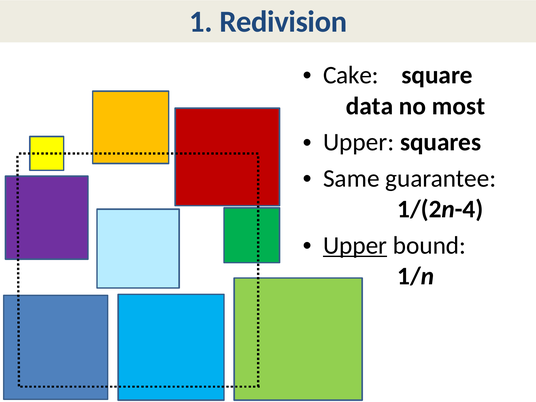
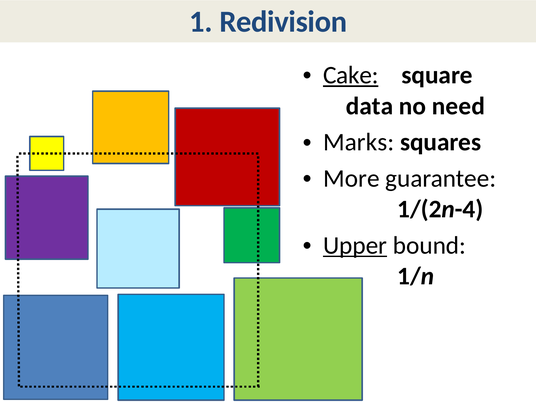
Cake underline: none -> present (351, 75)
most: most -> need (458, 106)
Upper: Upper -> Marks (359, 142)
Same: Same -> More (351, 178)
